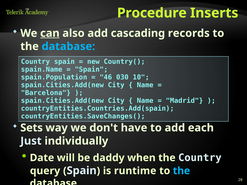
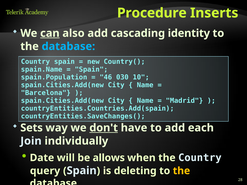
records: records -> identity (189, 33)
don't underline: none -> present (104, 128)
Just: Just -> Join (31, 141)
daddy: daddy -> allows (109, 158)
runtime: runtime -> deleting (135, 171)
the colour: light blue -> yellow (181, 171)
